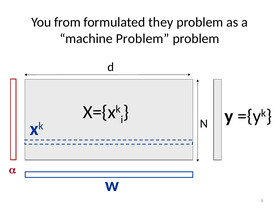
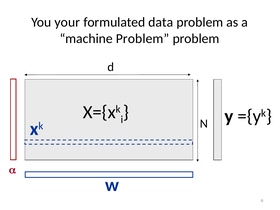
from: from -> your (67, 22)
they: they -> data (161, 22)
